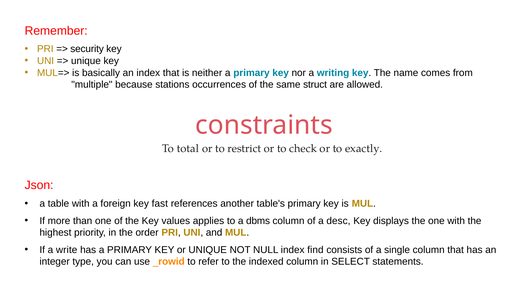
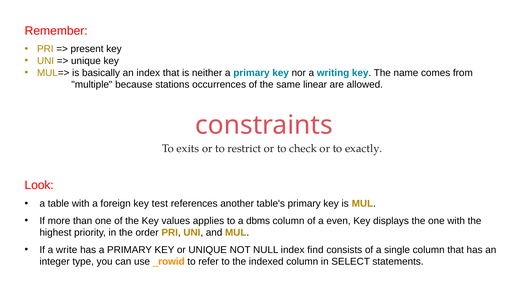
security: security -> present (87, 49)
struct: struct -> linear (315, 85)
total: total -> exits (188, 149)
Json: Json -> Look (39, 185)
fast: fast -> test (160, 204)
desc: desc -> even (339, 221)
